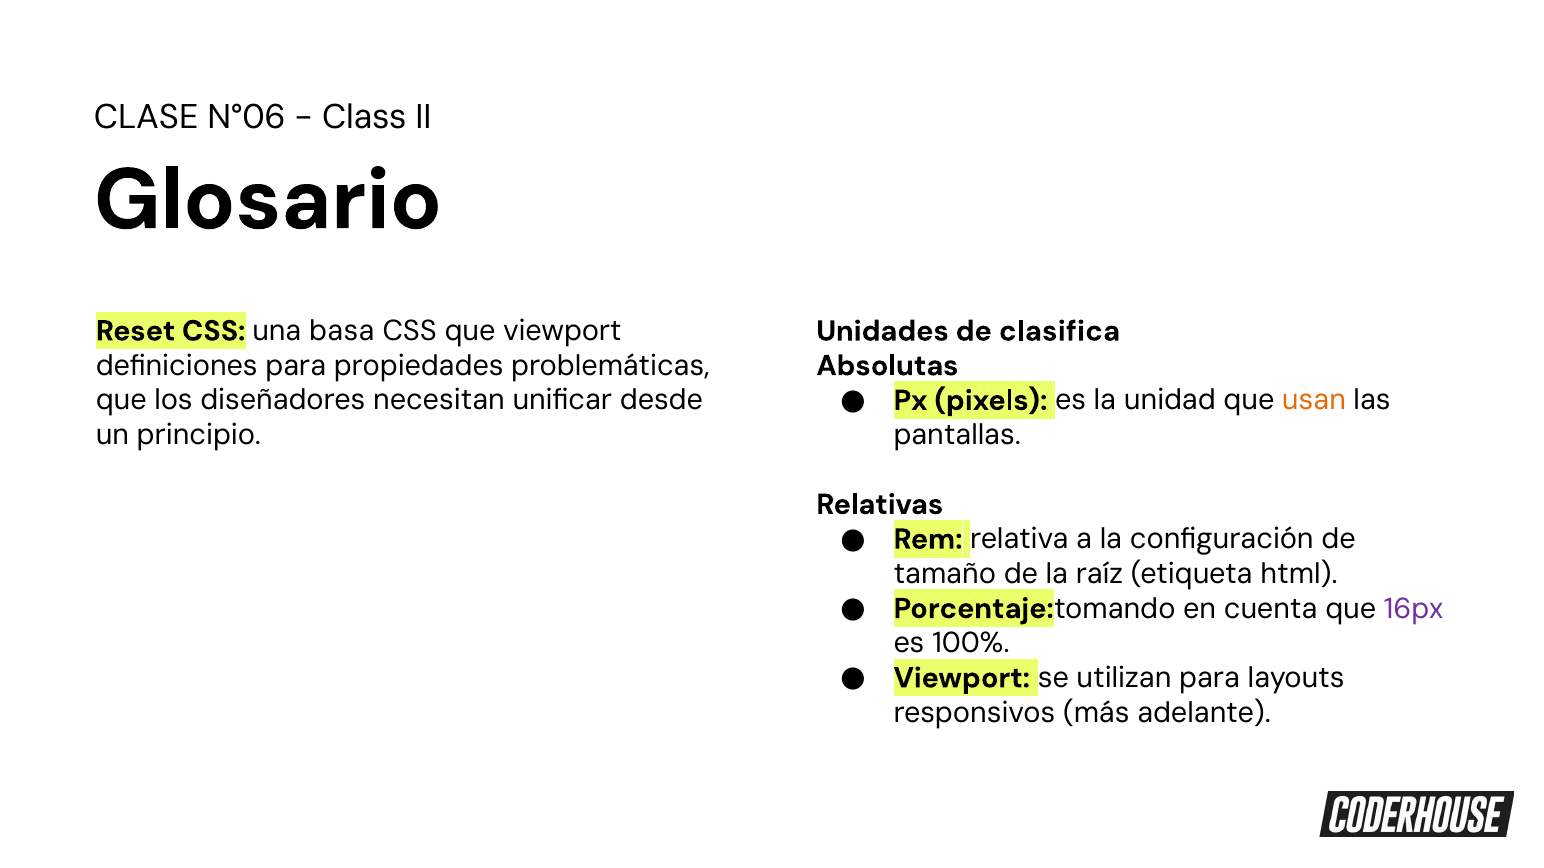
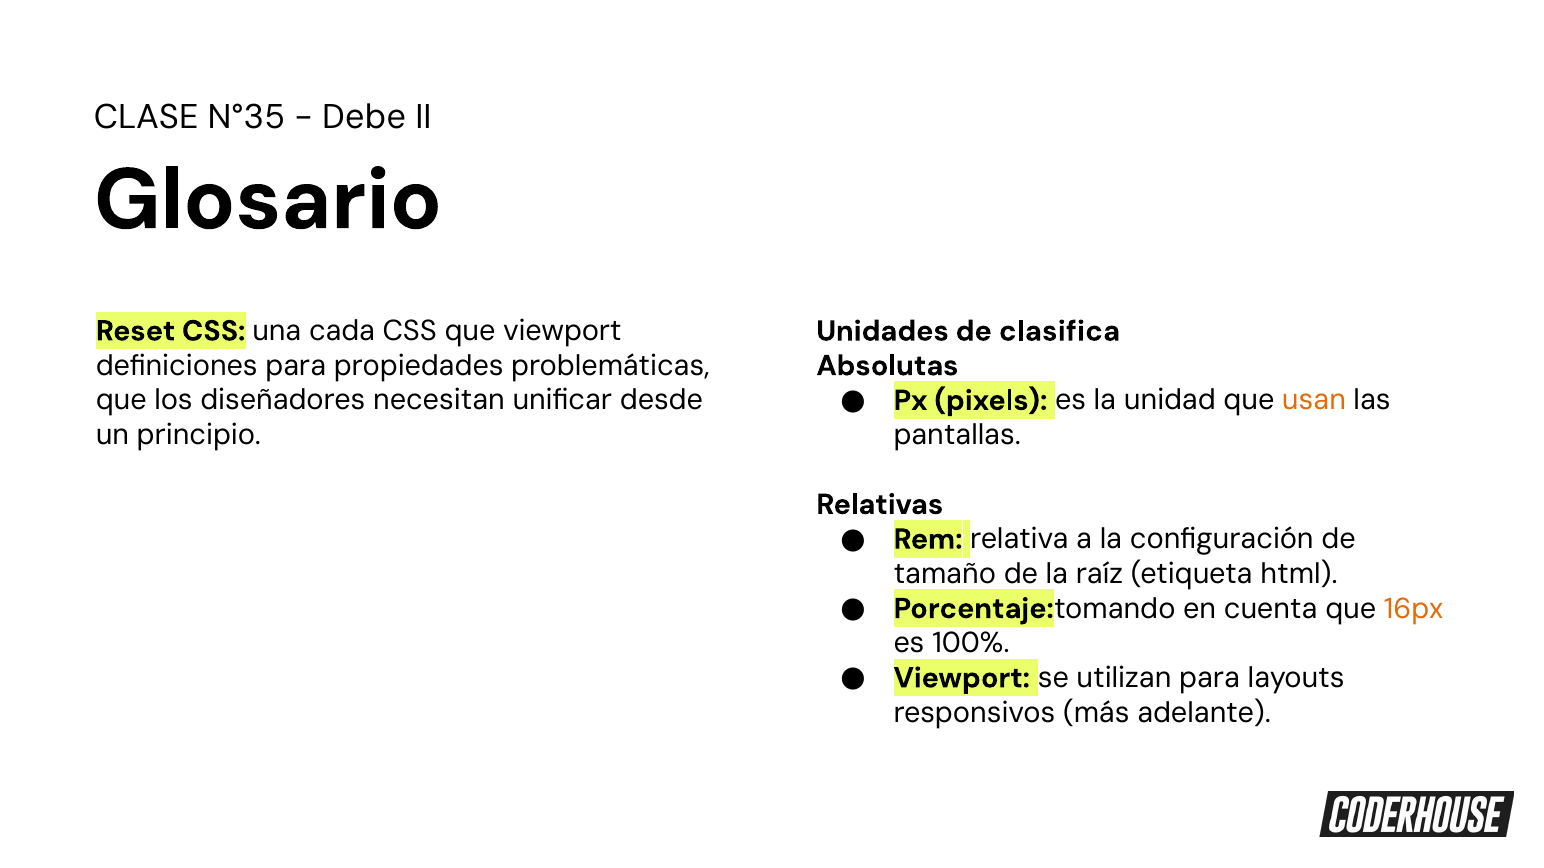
N°06: N°06 -> N°35 (246, 117)
Class: Class -> Debe (364, 117)
basa: basa -> cada (342, 331)
16px colour: purple -> orange (1414, 609)
